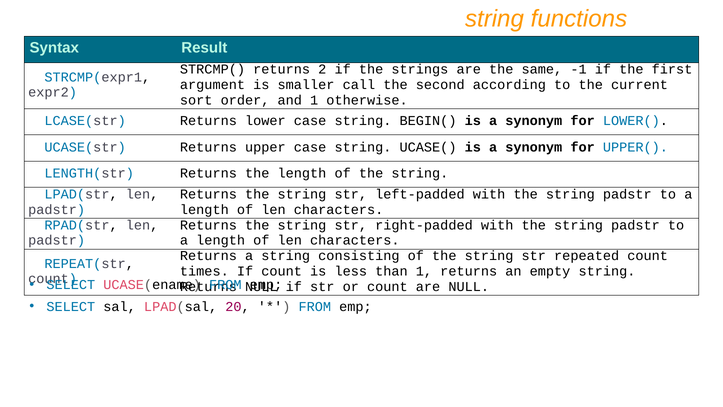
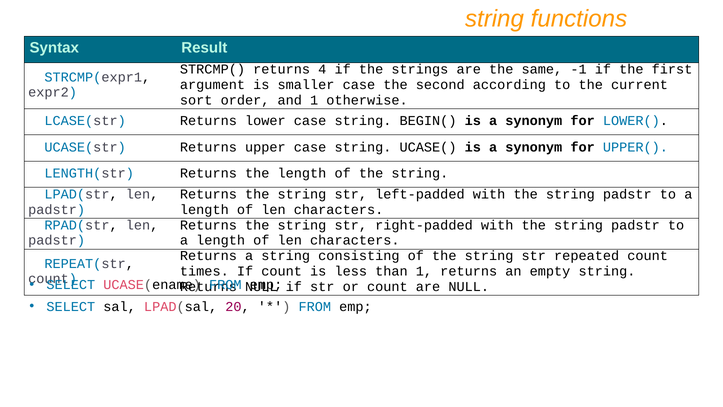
2: 2 -> 4 (322, 69)
smaller call: call -> case (359, 85)
